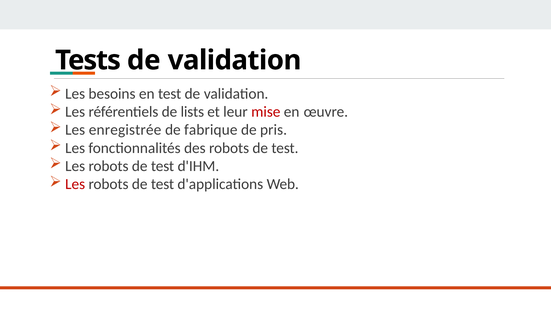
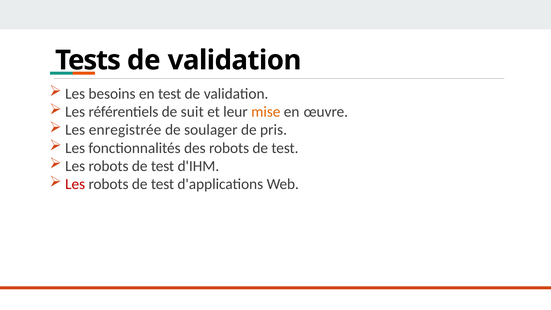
lists: lists -> suit (192, 112)
mise colour: red -> orange (266, 112)
fabrique: fabrique -> soulager (211, 130)
